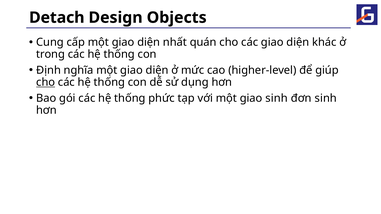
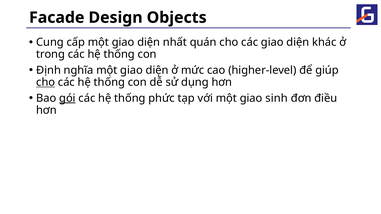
Detach: Detach -> Facade (57, 18)
gói underline: none -> present (67, 98)
đơn sinh: sinh -> điều (326, 98)
